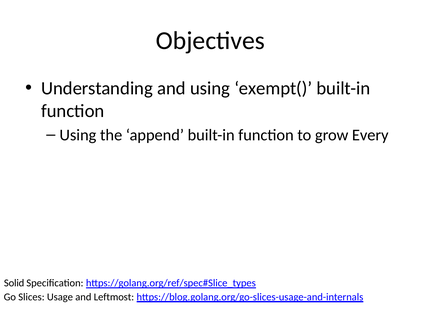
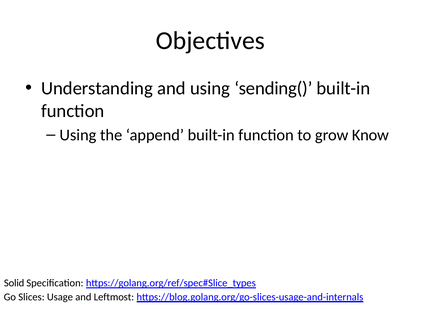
exempt(: exempt( -> sending( (273, 88)
Every: Every -> Know (370, 135)
